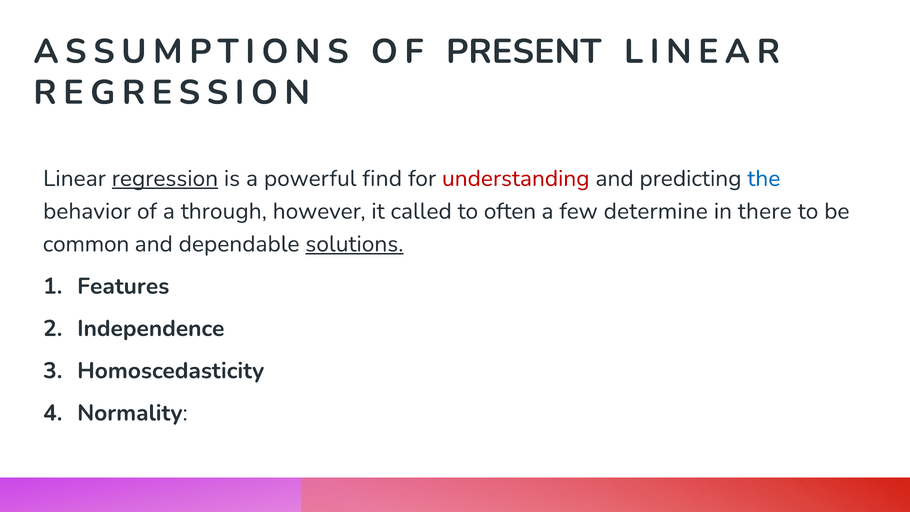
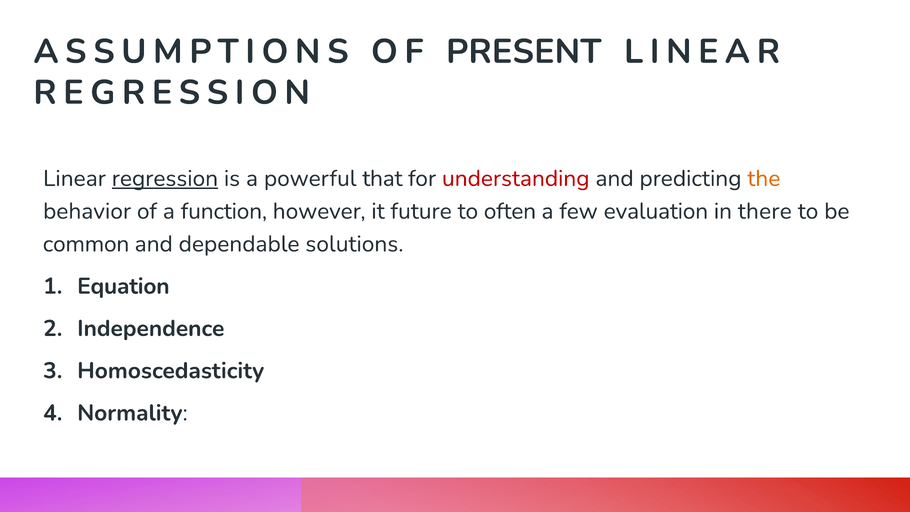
find: find -> that (382, 178)
the colour: blue -> orange (764, 178)
through: through -> function (224, 211)
called: called -> future (421, 211)
determine: determine -> evaluation (656, 211)
solutions underline: present -> none (354, 244)
Features: Features -> Equation (123, 286)
